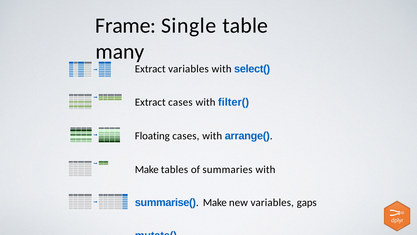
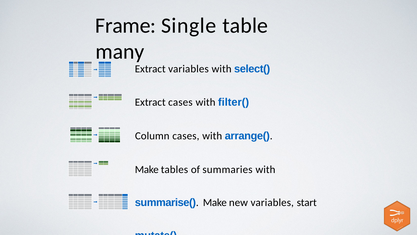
Floating: Floating -> Column (152, 136)
gaps: gaps -> start (307, 202)
